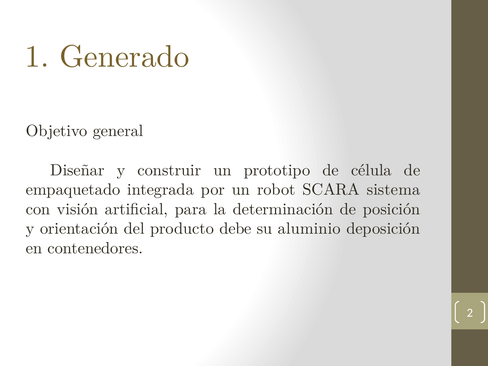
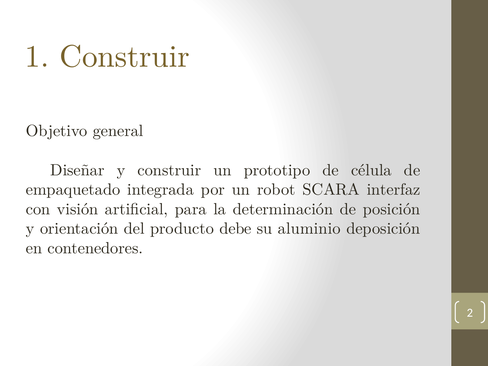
1 Generado: Generado -> Construir (125, 56)
sistema: sistema -> interfaz (394, 190)
